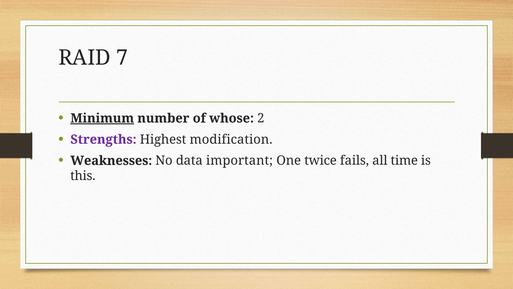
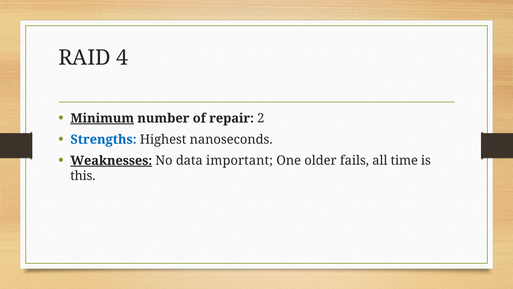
7: 7 -> 4 (122, 58)
whose: whose -> repair (232, 118)
Strengths colour: purple -> blue (103, 139)
modification: modification -> nanoseconds (231, 139)
Weaknesses underline: none -> present (111, 160)
twice: twice -> older (320, 160)
